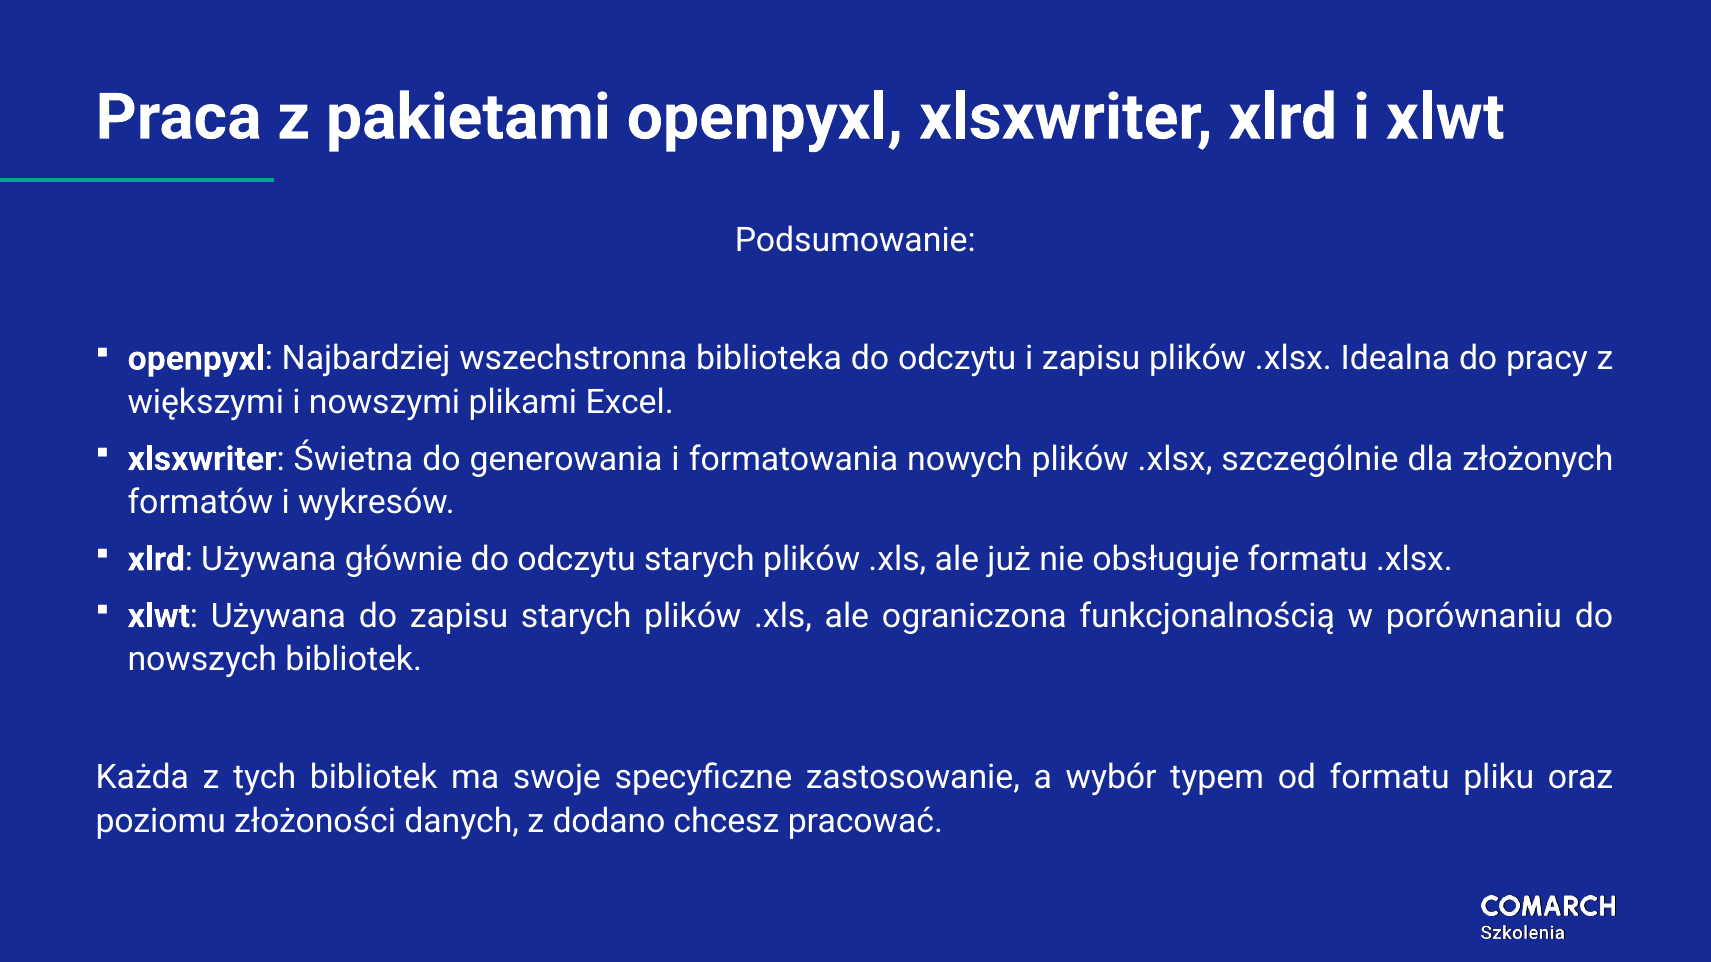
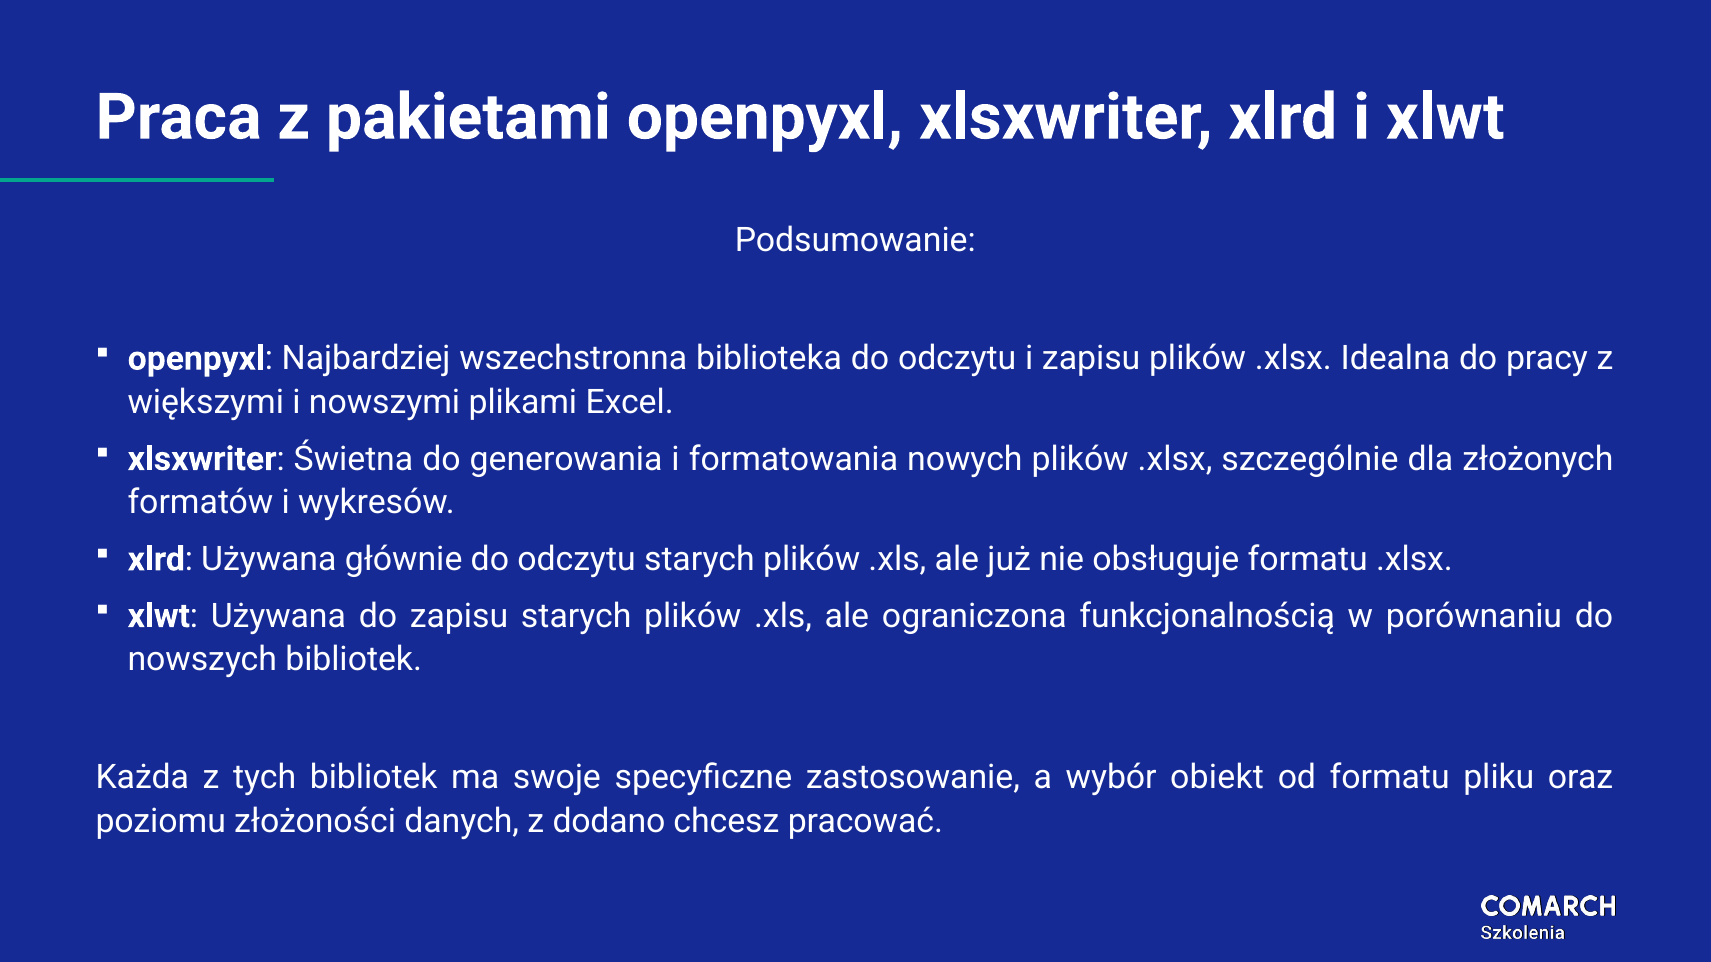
typem: typem -> obiekt (1217, 778)
